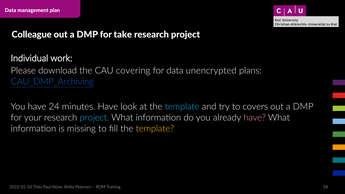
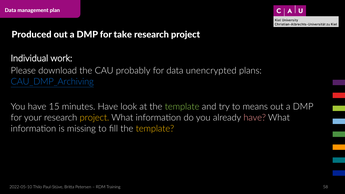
Colleague: Colleague -> Produced (32, 35)
covering: covering -> probably (133, 71)
24: 24 -> 15 (54, 107)
template colour: light blue -> light green (182, 107)
covers: covers -> means (255, 107)
project colour: light blue -> yellow (94, 118)
